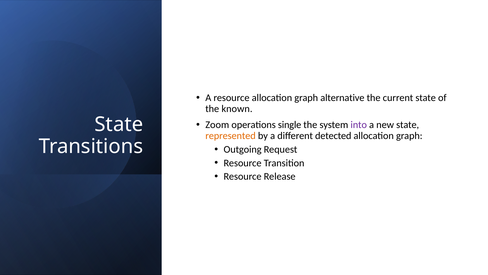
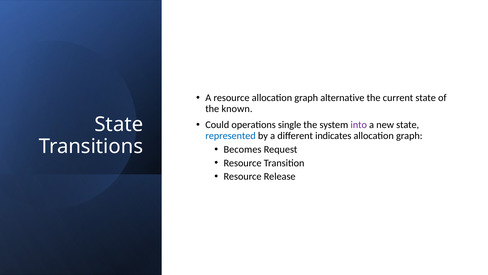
Zoom: Zoom -> Could (217, 125)
represented colour: orange -> blue (231, 136)
detected: detected -> indicates (333, 136)
Outgoing: Outgoing -> Becomes (243, 149)
